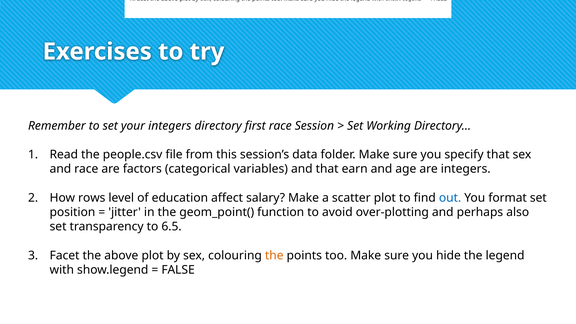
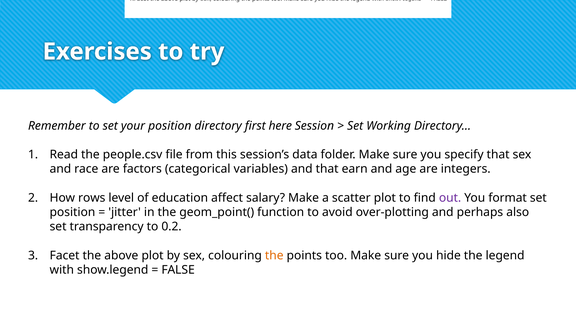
your integers: integers -> position (170, 126)
first race: race -> here (280, 126)
out colour: blue -> purple (450, 198)
6.5: 6.5 -> 0.2 (172, 227)
